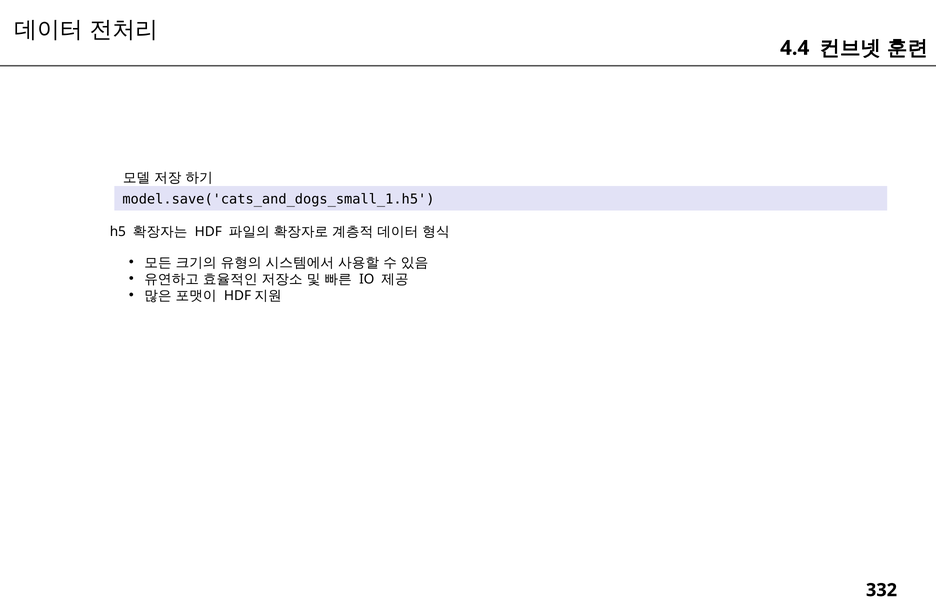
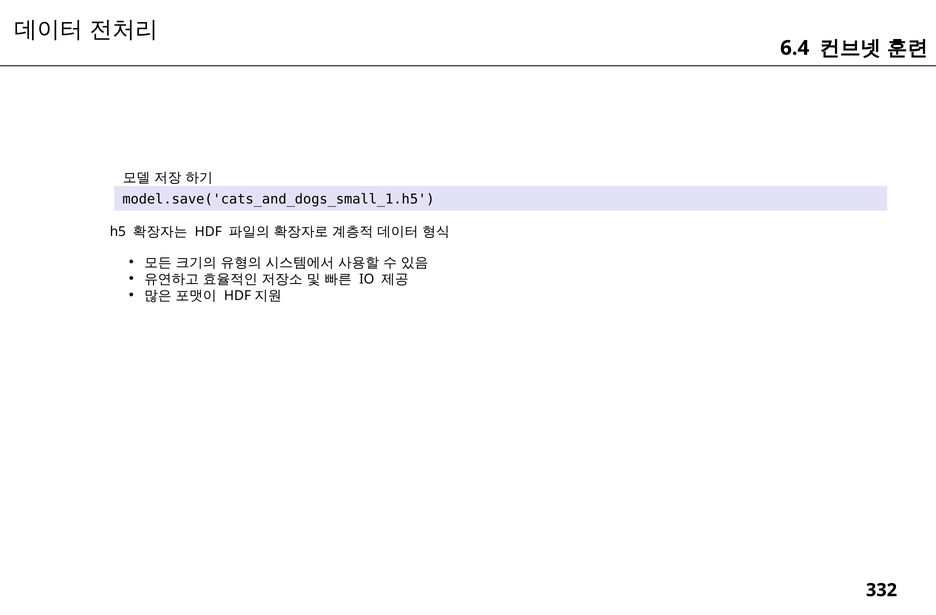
4.4: 4.4 -> 6.4 (795, 48)
